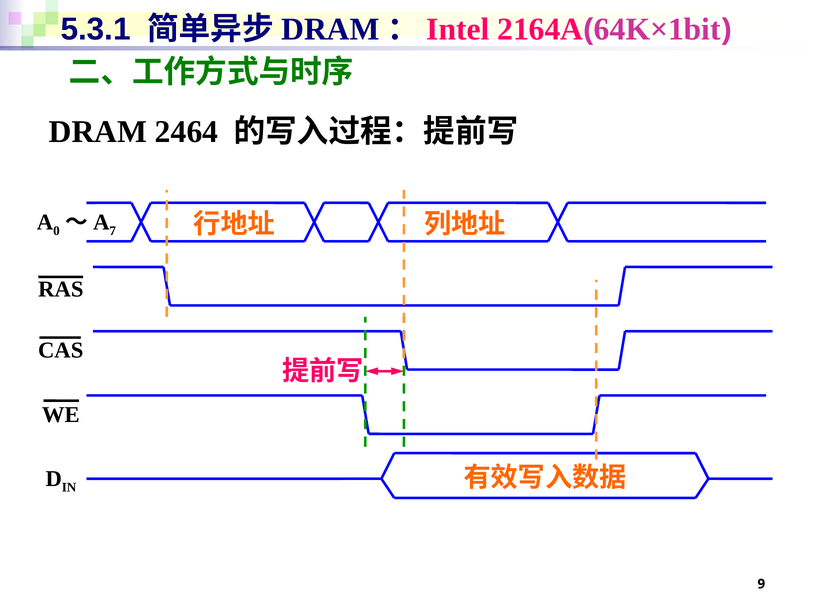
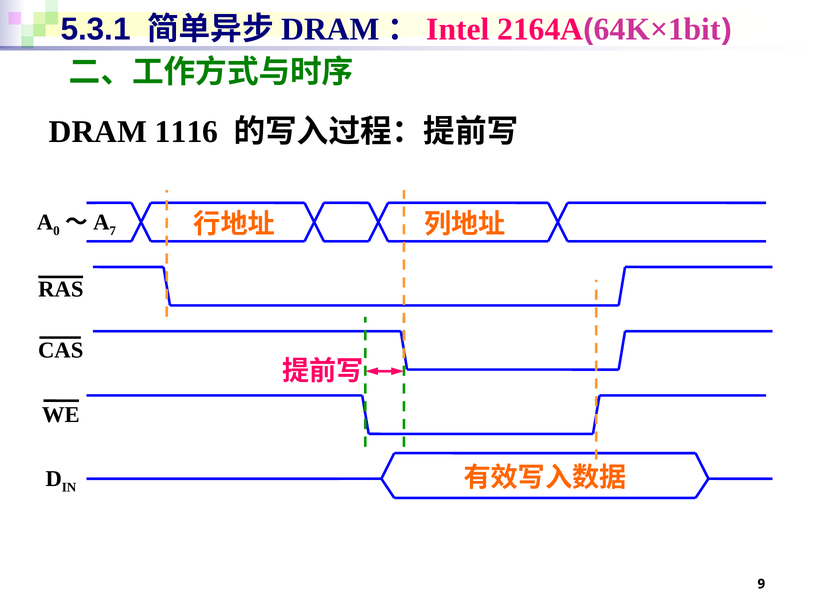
2464: 2464 -> 1116 (187, 132)
